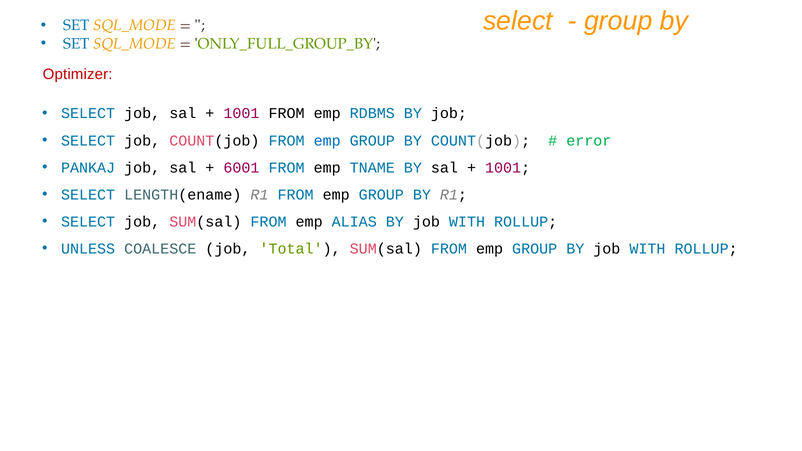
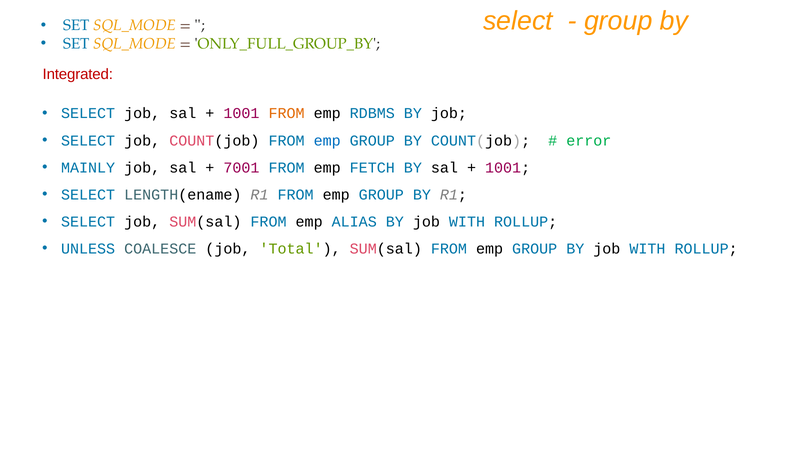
Optimizer: Optimizer -> Integrated (78, 74)
FROM colour: black -> orange (287, 114)
PANKAJ: PANKAJ -> MAINLY (88, 168)
6001: 6001 -> 7001 (241, 168)
TNAME: TNAME -> FETCH (372, 168)
